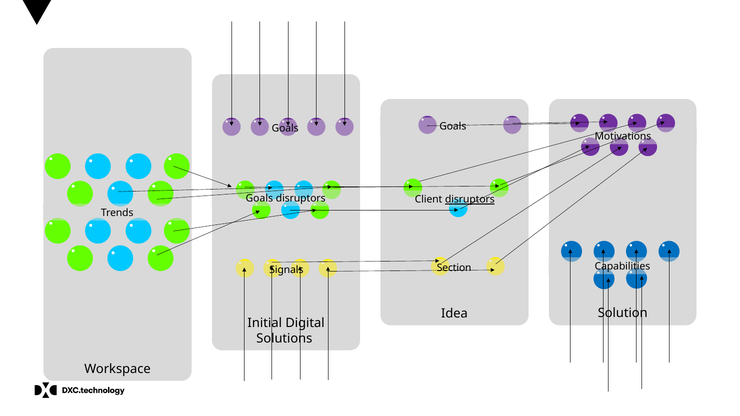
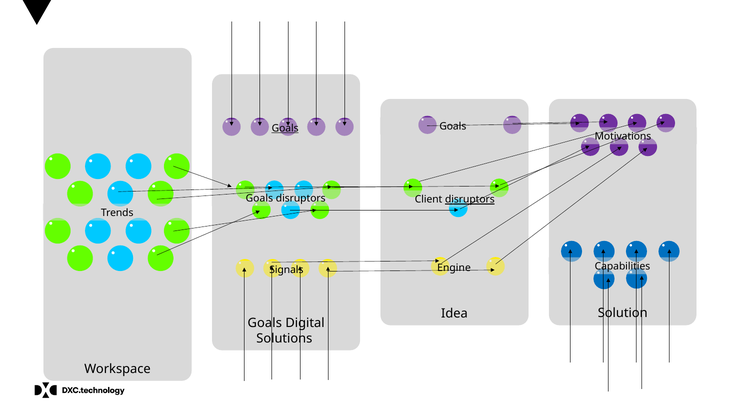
Goals underline: none -> present (285, 129)
Section: Section -> Engine (454, 268)
Initial: Initial -> Goals (265, 323)
